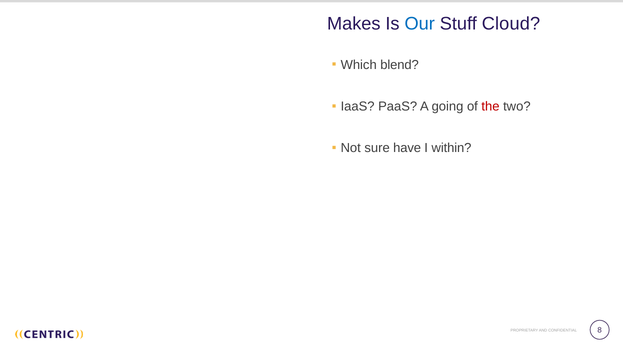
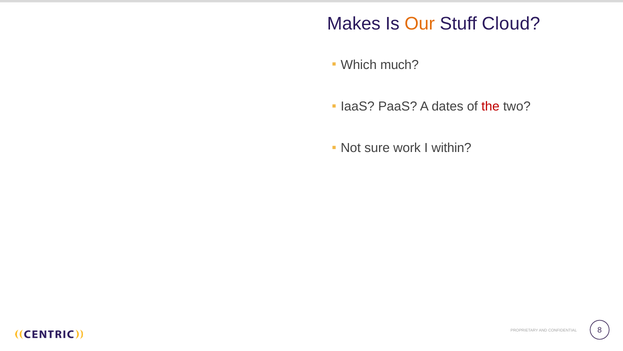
Our colour: blue -> orange (420, 24)
blend: blend -> much (400, 65)
going: going -> dates (448, 106)
have: have -> work (407, 148)
